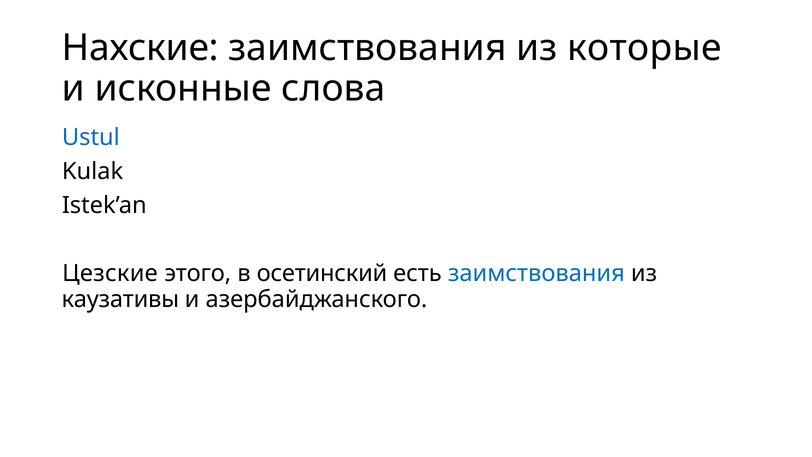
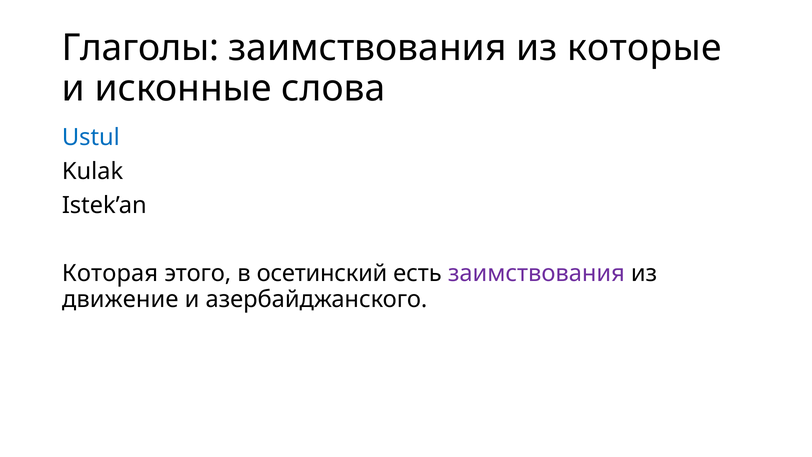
Нахские: Нахские -> Глаголы (140, 48)
Цезские: Цезские -> Которая (110, 273)
заимствования colour: blue -> purple (536, 273)
каузативы: каузативы -> движение (120, 299)
